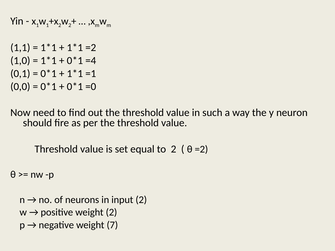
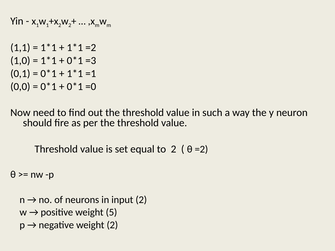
=4: =4 -> =3 (91, 61)
weight 2: 2 -> 5 (111, 213)
weight 7: 7 -> 2 (112, 225)
